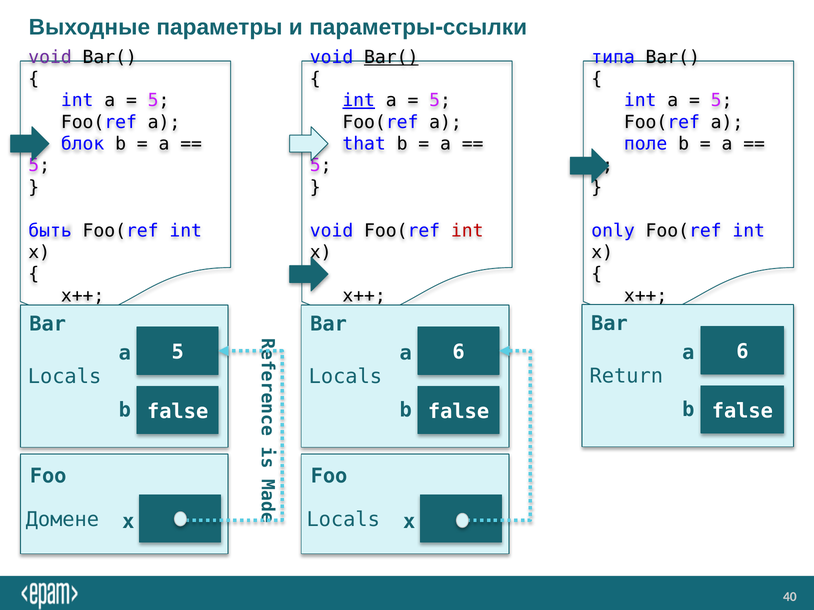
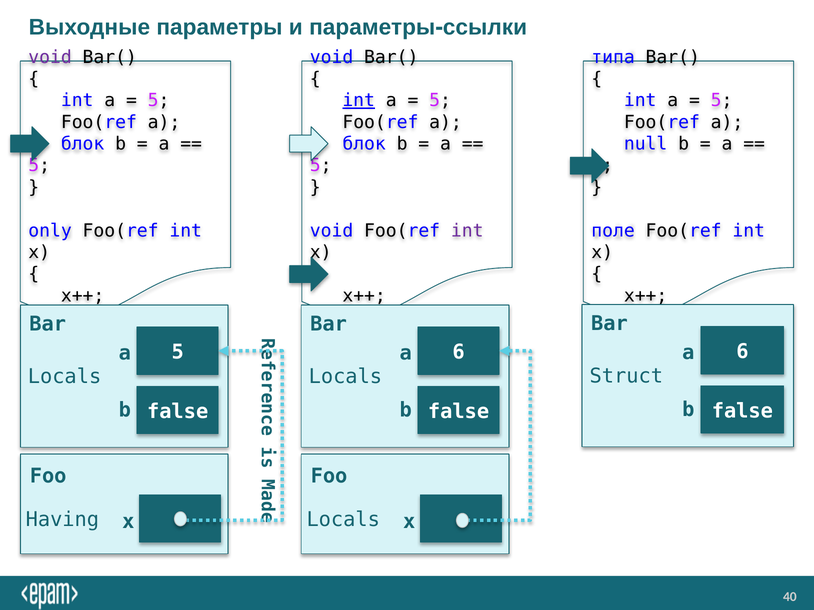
Bar( underline: present -> none (391, 57)
that: that -> блок (364, 144)
поле: поле -> null (646, 144)
быть: быть -> only (50, 231)
int colour: red -> purple (467, 231)
only: only -> поле (613, 231)
Return: Return -> Struct (626, 376)
Домене: Домене -> Having (62, 520)
